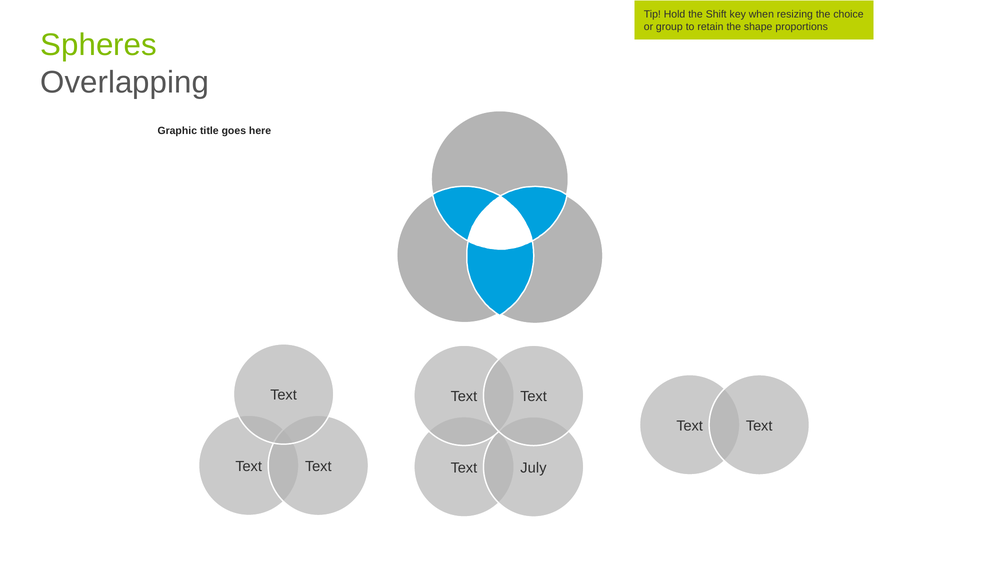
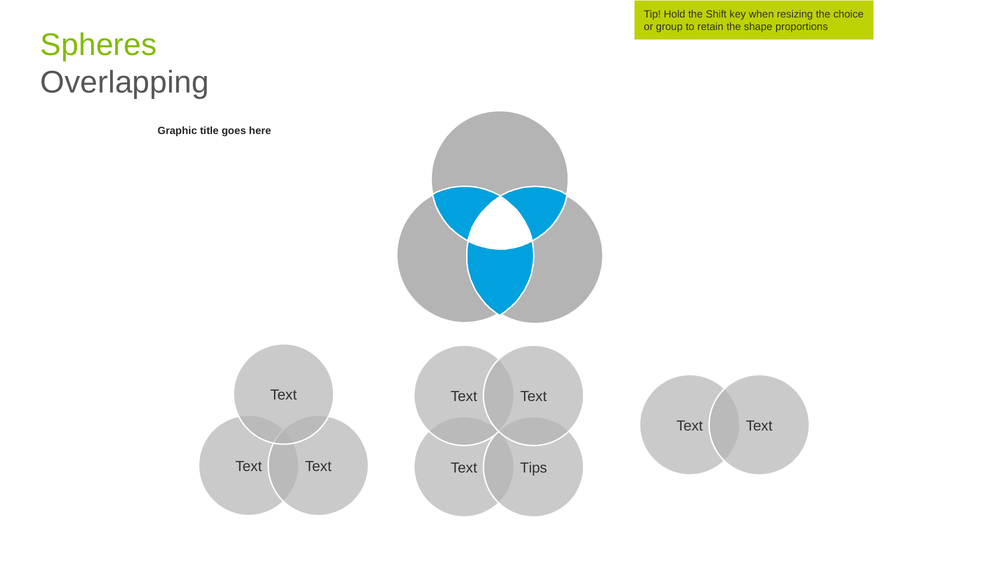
July: July -> Tips (534, 468)
